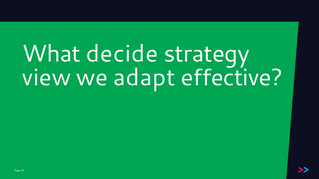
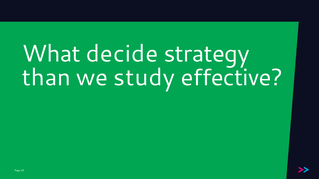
view: view -> than (46, 78)
adapt: adapt -> study (144, 78)
